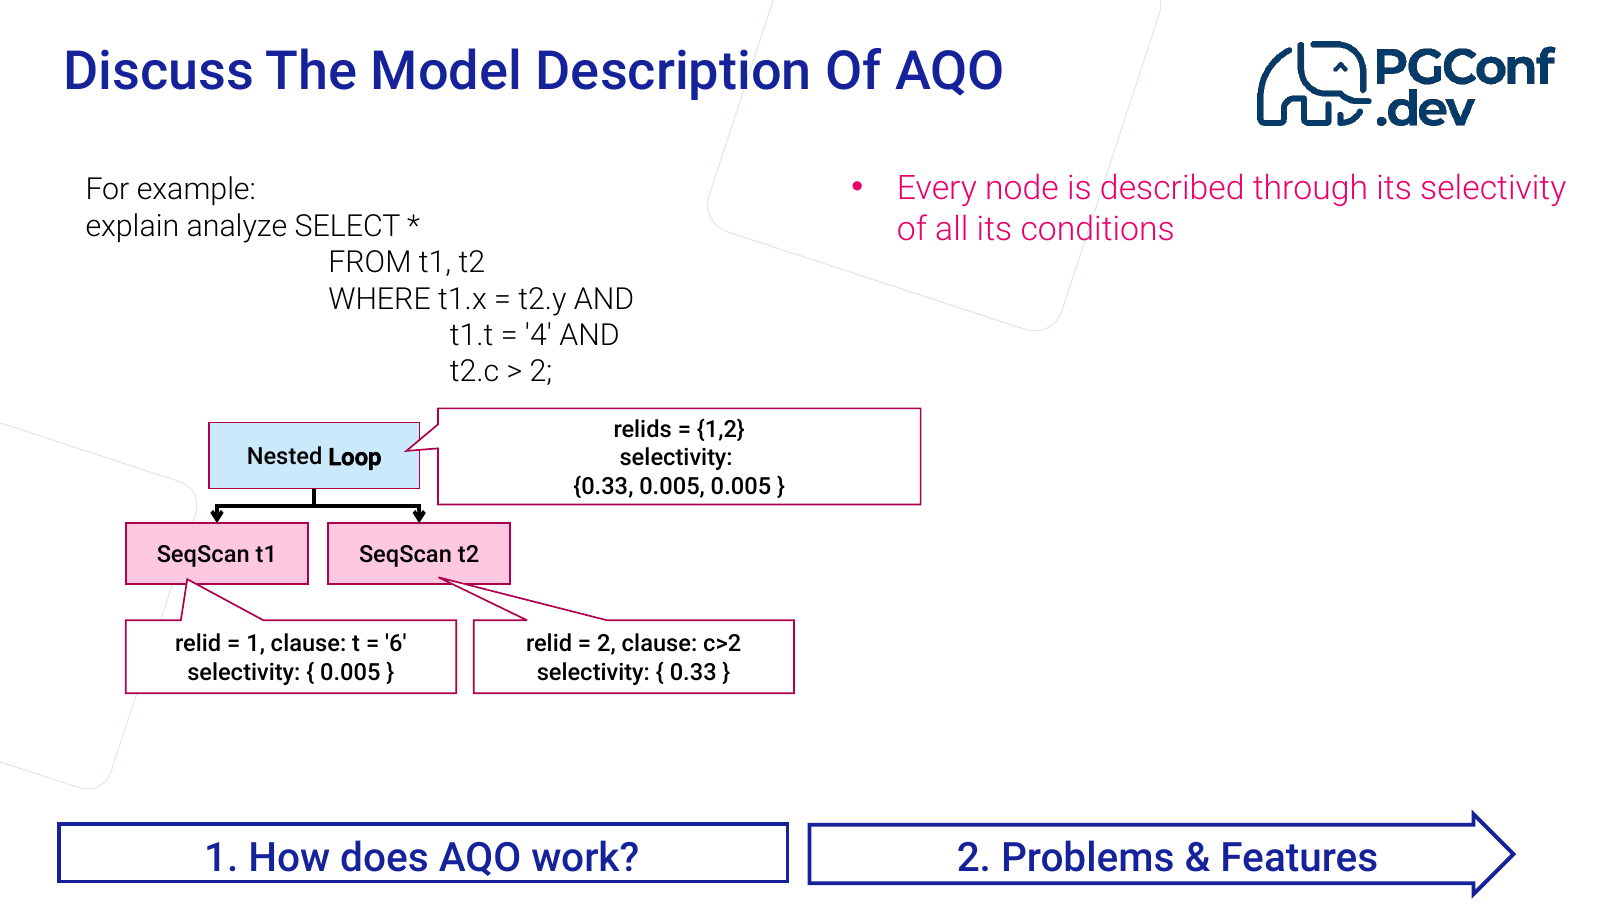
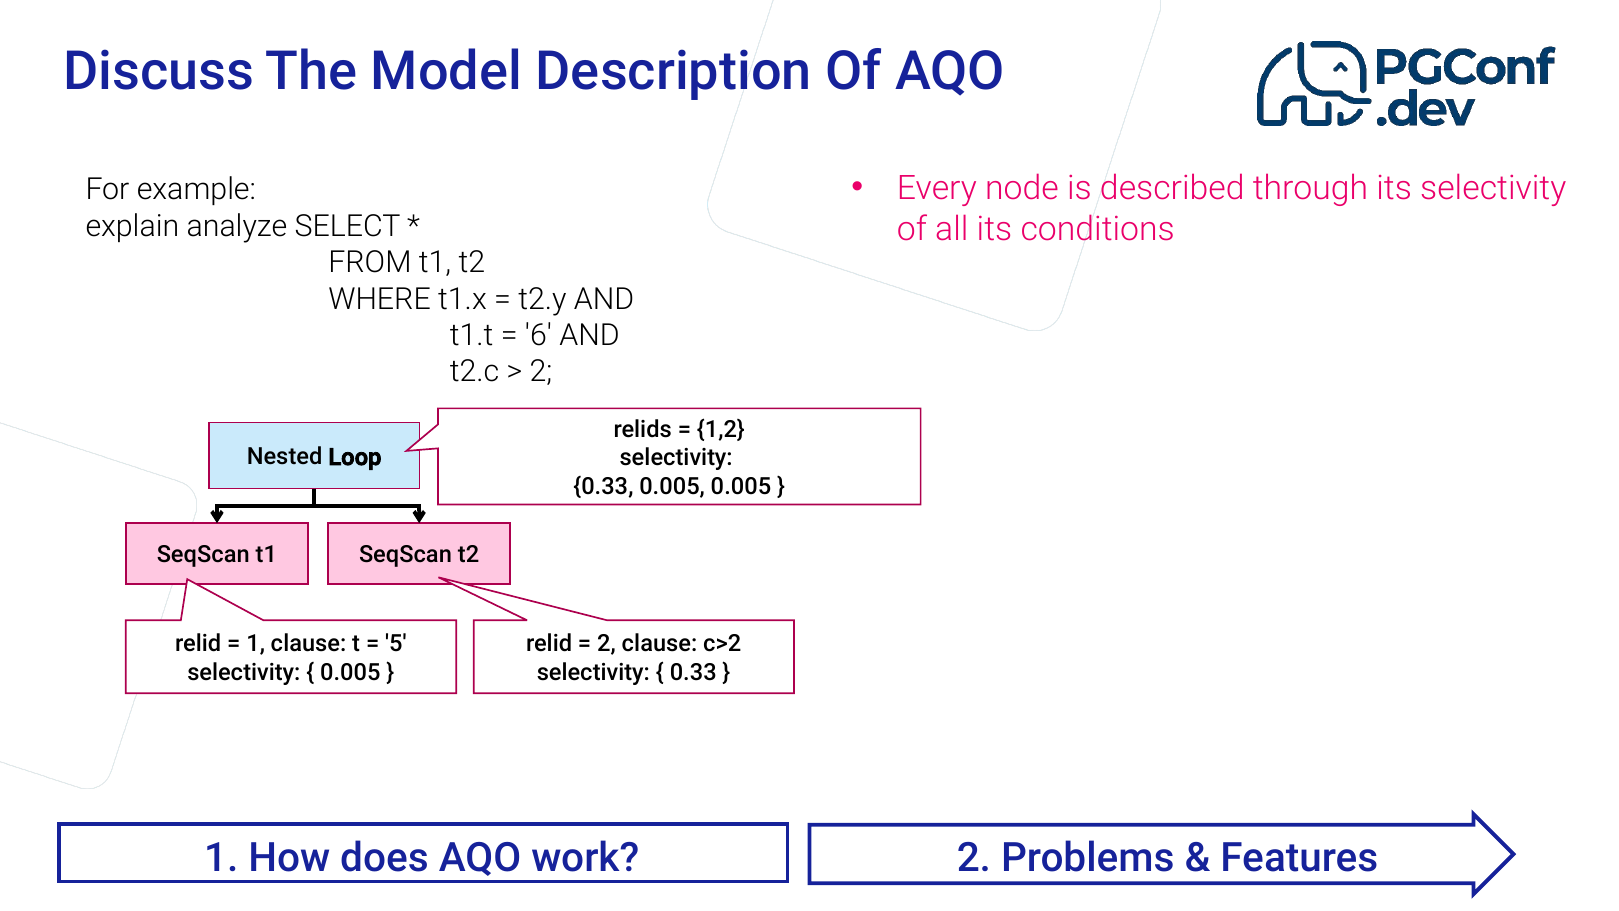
4: 4 -> 6 (538, 335)
6: 6 -> 5 (396, 644)
